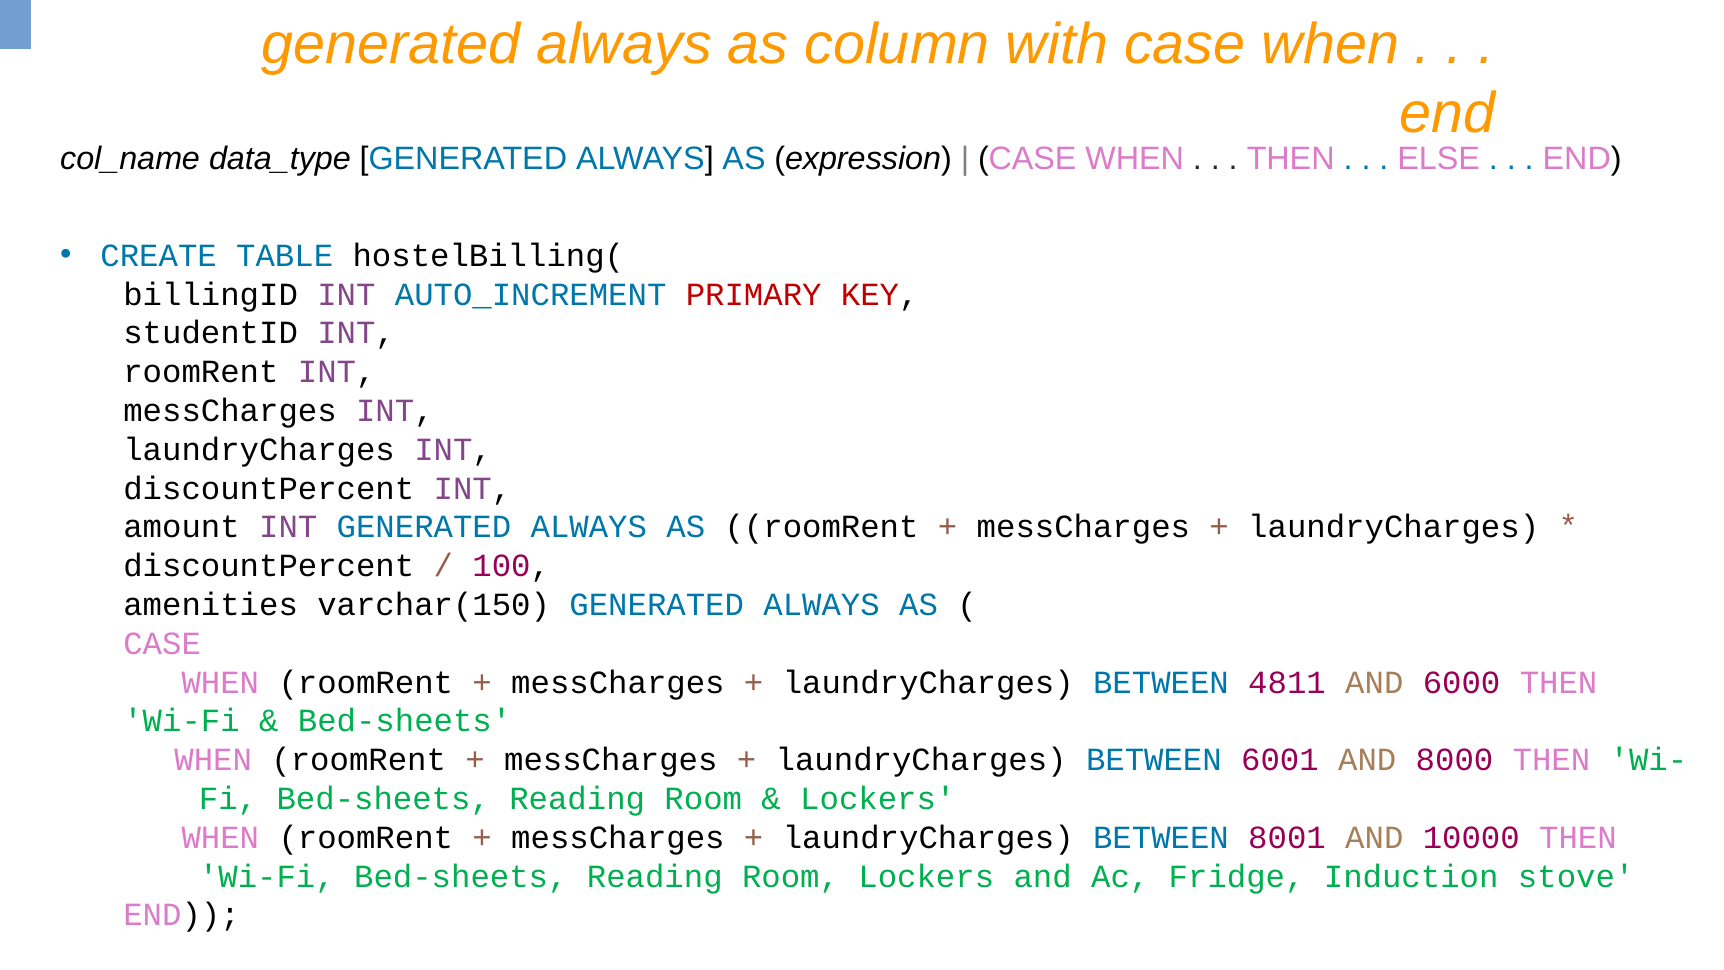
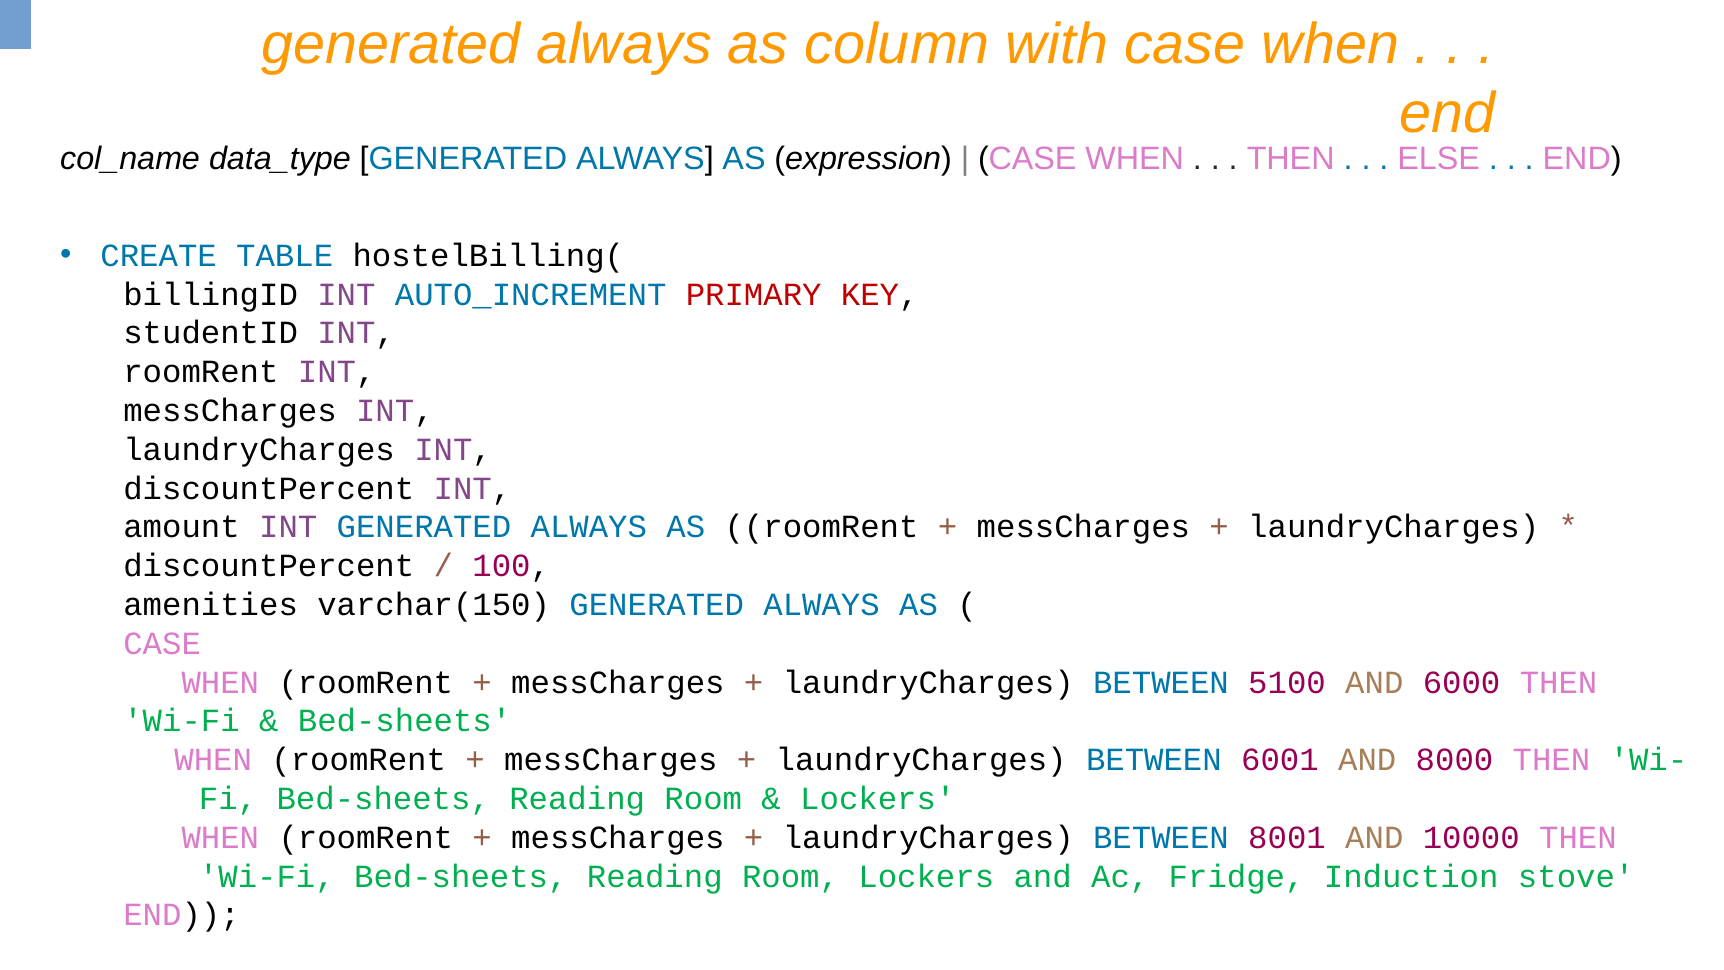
4811: 4811 -> 5100 (1287, 682)
